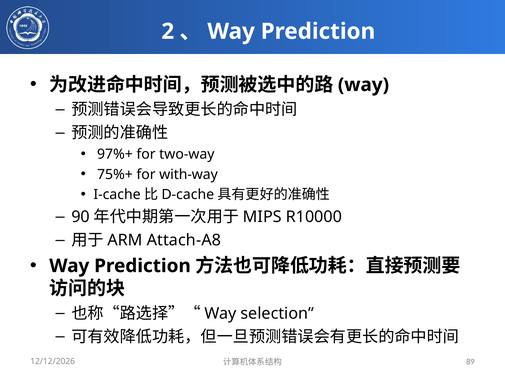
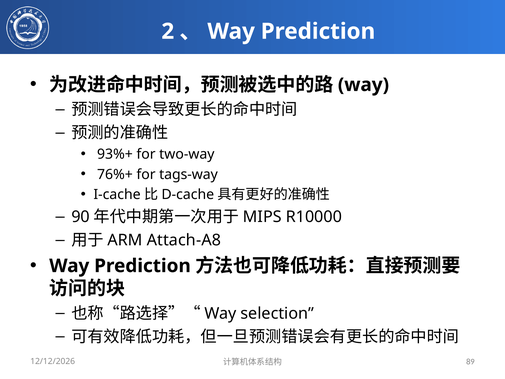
97%+: 97%+ -> 93%+ (115, 154)
75%+: 75%+ -> 76%+ (115, 174)
with-way: with-way -> tags-way (188, 174)
